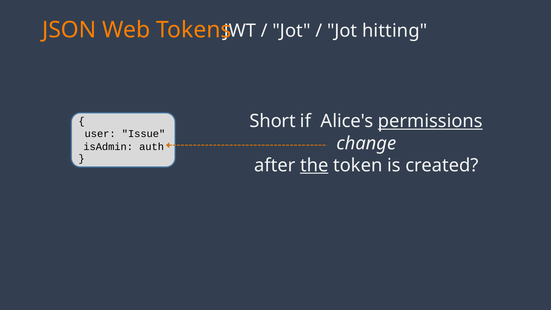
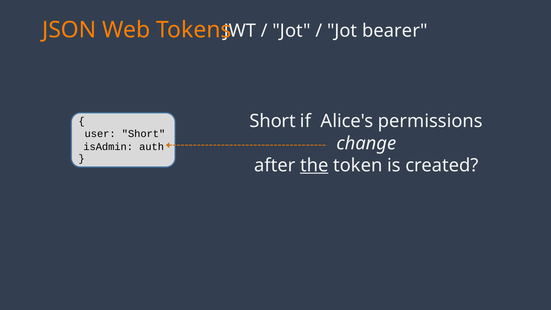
hitting: hitting -> bearer (395, 31)
permissions underline: present -> none (430, 121)
user Issue: Issue -> Short (144, 134)
